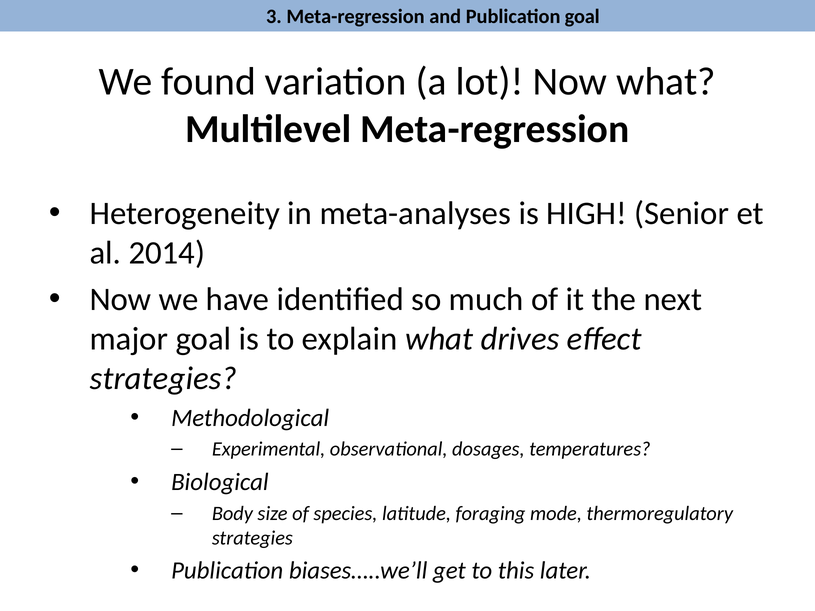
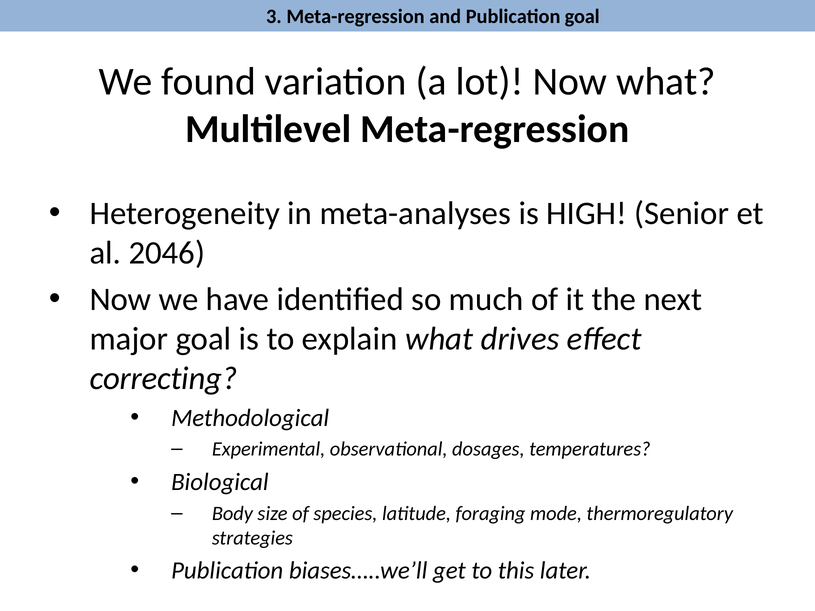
2014: 2014 -> 2046 (167, 253)
strategies: strategies -> correcting (163, 379)
